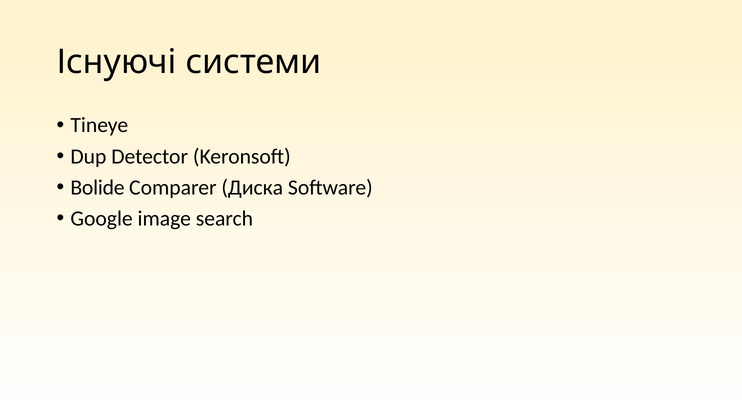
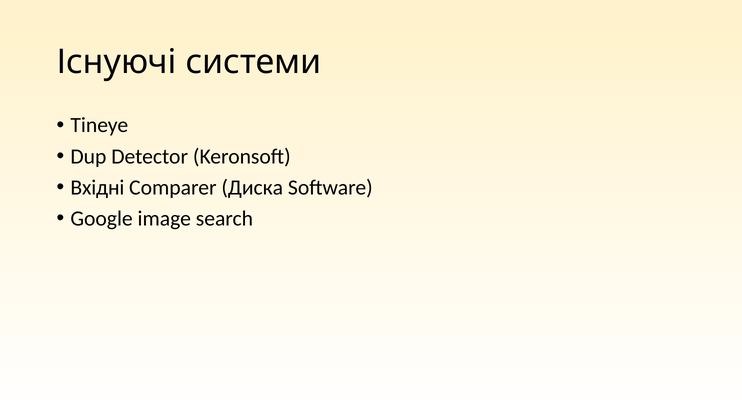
Bolide: Bolide -> Вхідні (97, 188)
